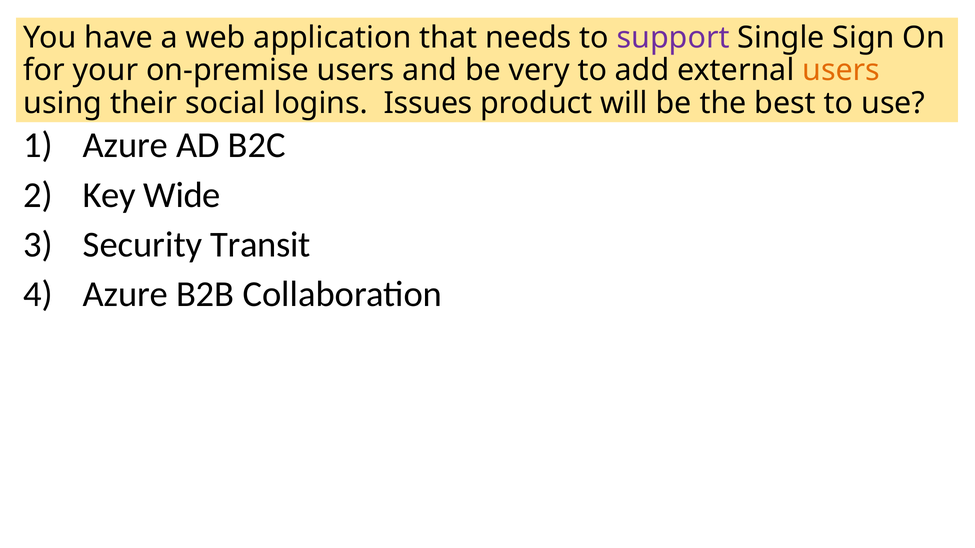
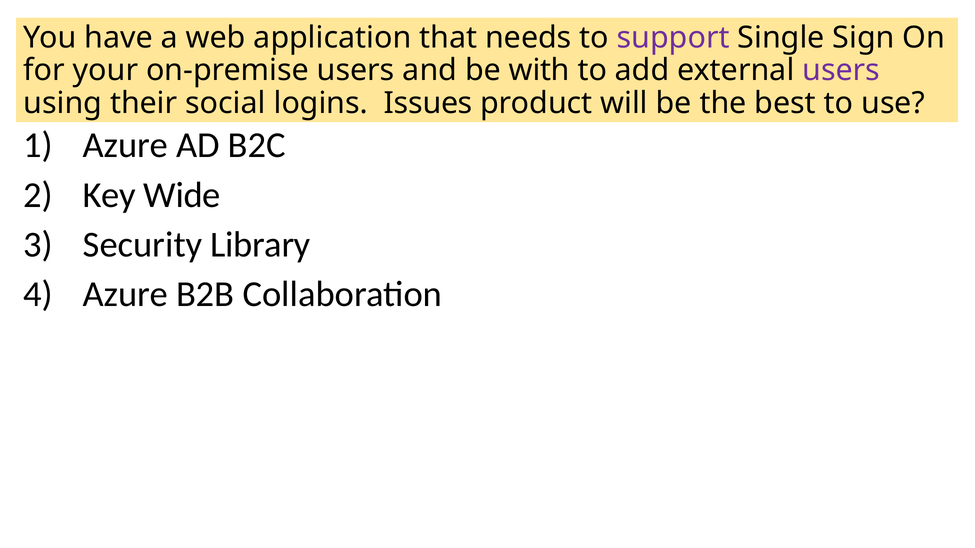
very: very -> with (539, 70)
users colour: orange -> purple (841, 70)
Transit: Transit -> Library (260, 245)
